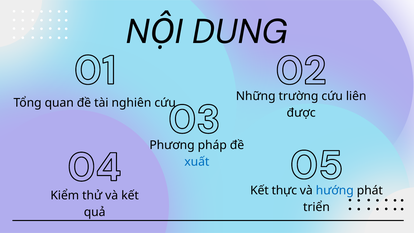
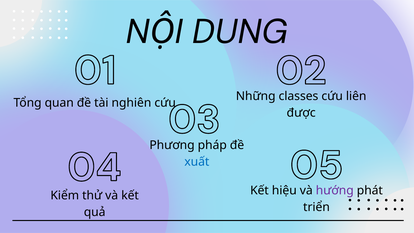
trường: trường -> classes (298, 96)
thực: thực -> hiệu (284, 190)
hướng colour: blue -> purple (335, 190)
